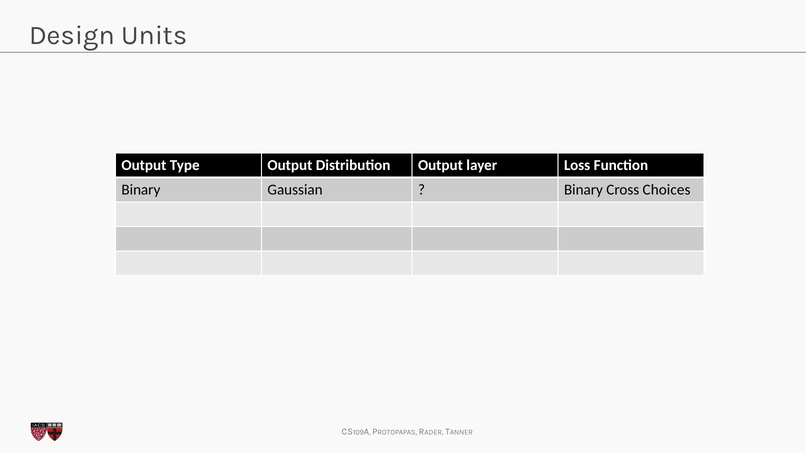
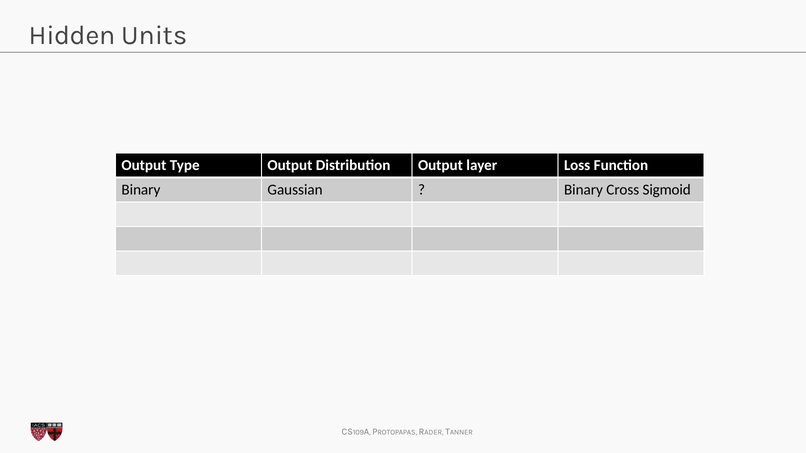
Design: Design -> Hidden (72, 35)
Choices: Choices -> Sigmoid (667, 190)
